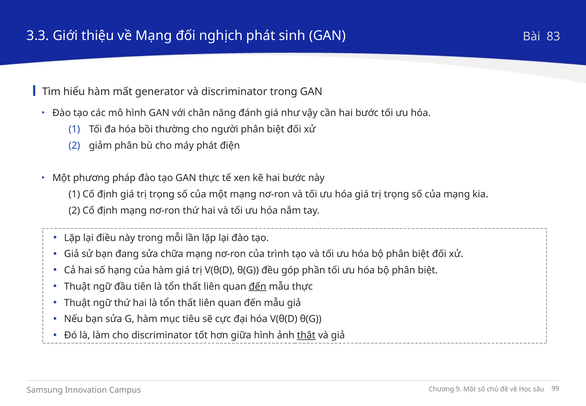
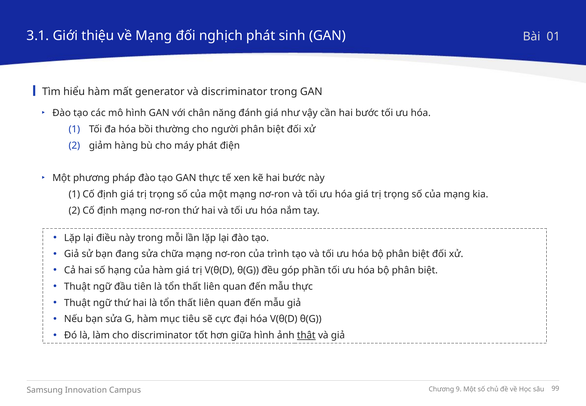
3.3: 3.3 -> 3.1 (38, 36)
83: 83 -> 01 (553, 36)
giảm phân: phân -> hàng (126, 145)
đến underline: present -> none (258, 286)
